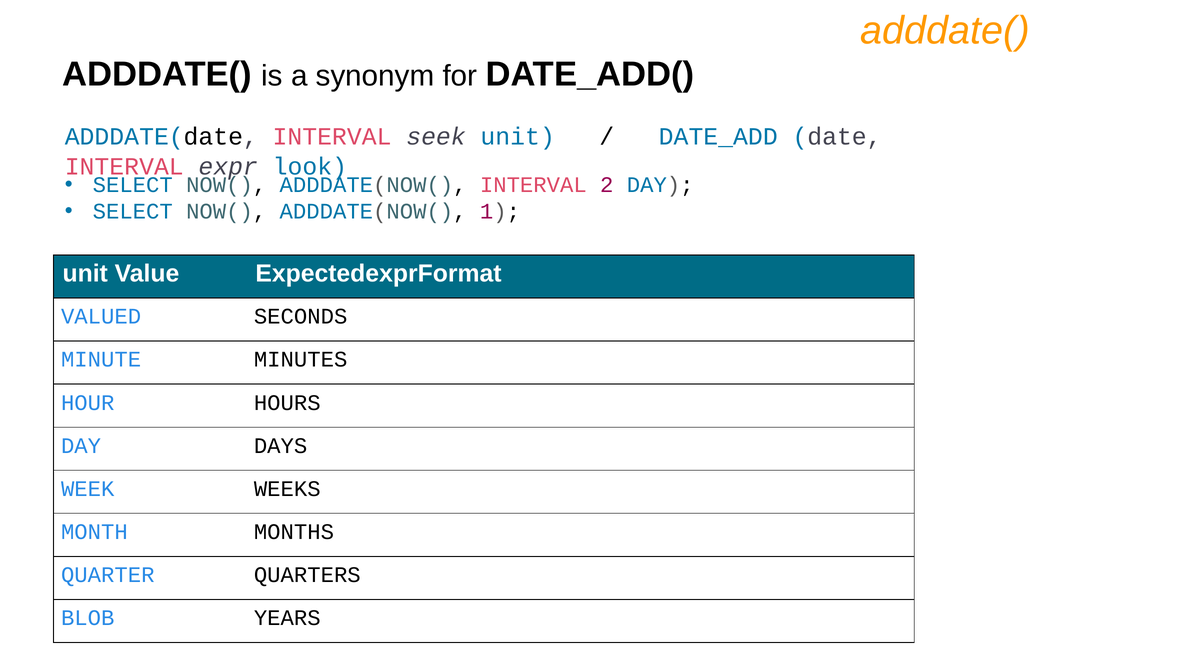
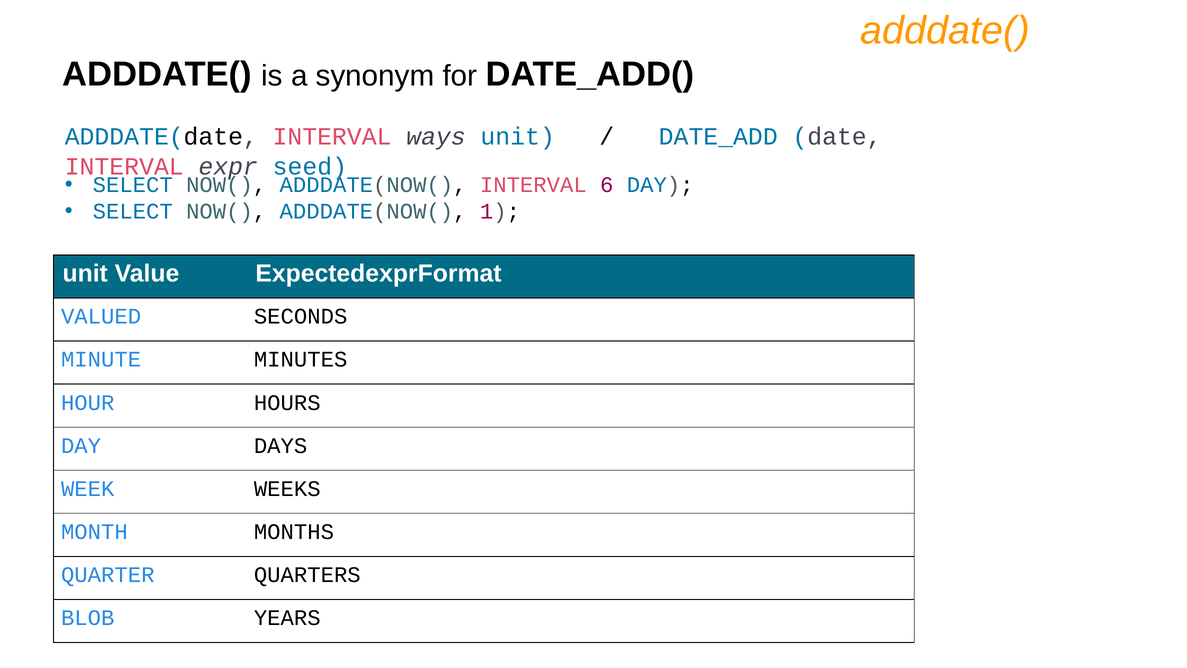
seek: seek -> ways (436, 137)
look: look -> seed (310, 166)
2: 2 -> 6 (607, 185)
